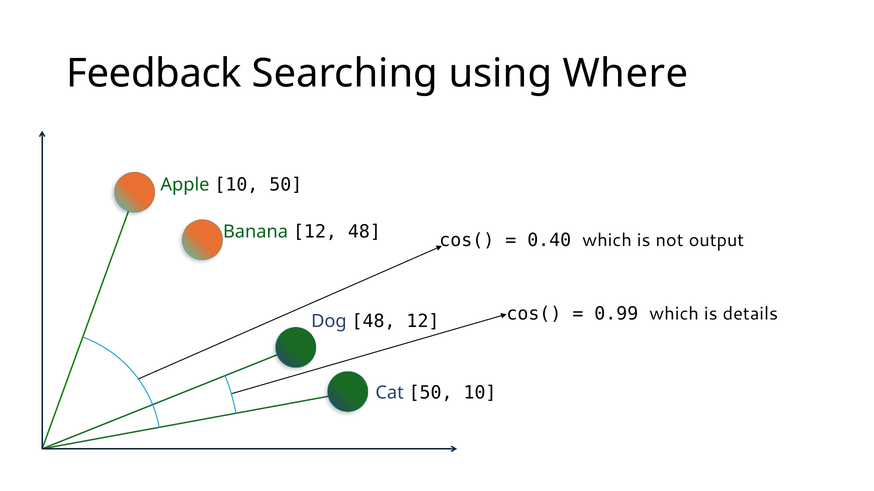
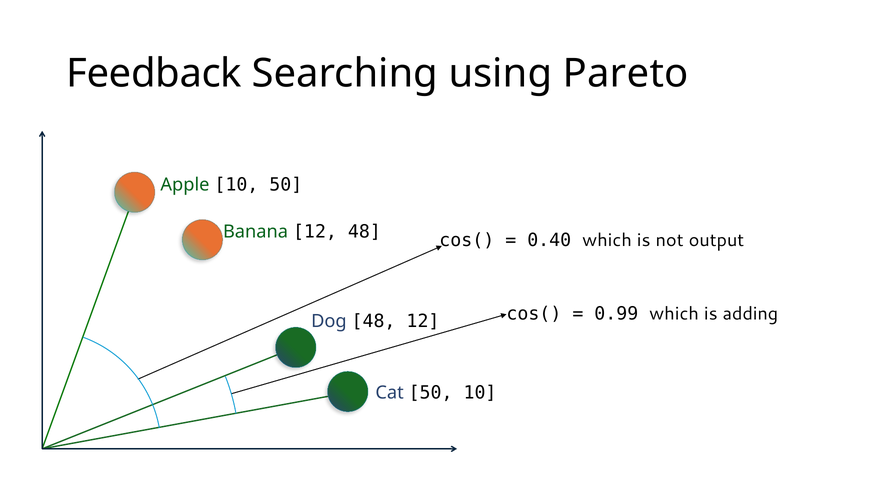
Where: Where -> Pareto (626, 73)
details: details -> adding (750, 314)
